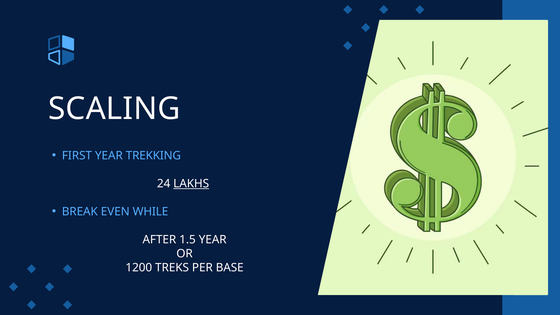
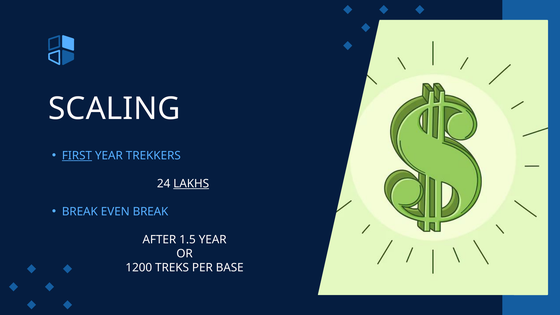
FIRST underline: none -> present (77, 156)
TREKKING: TREKKING -> TREKKERS (153, 156)
EVEN WHILE: WHILE -> BREAK (150, 212)
